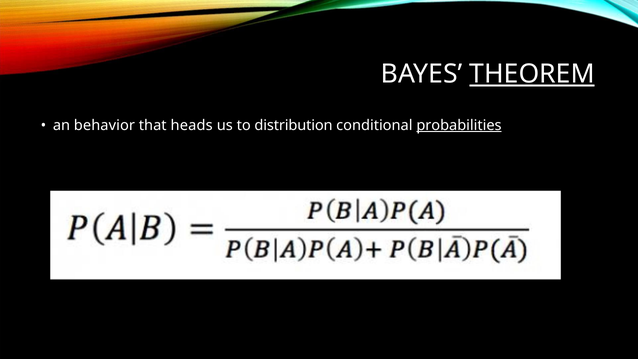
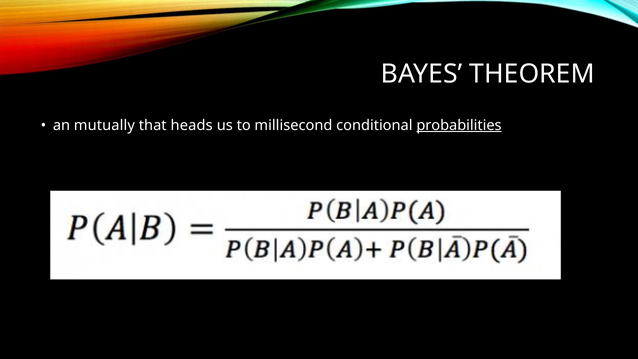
THEOREM underline: present -> none (532, 74)
behavior: behavior -> mutually (104, 125)
distribution: distribution -> millisecond (293, 125)
